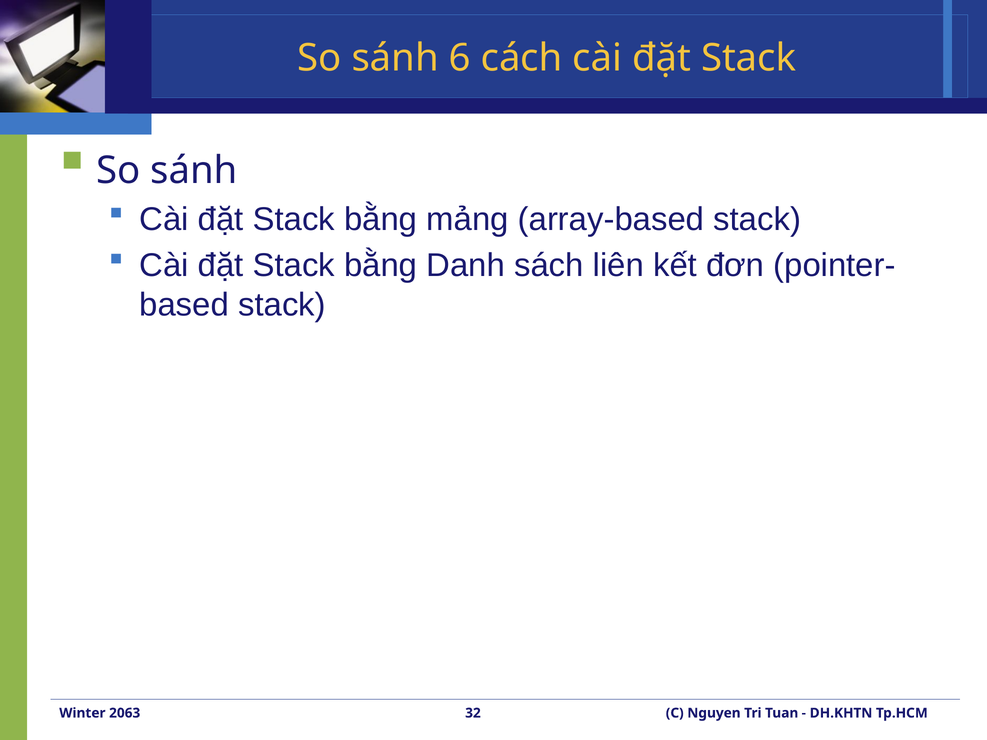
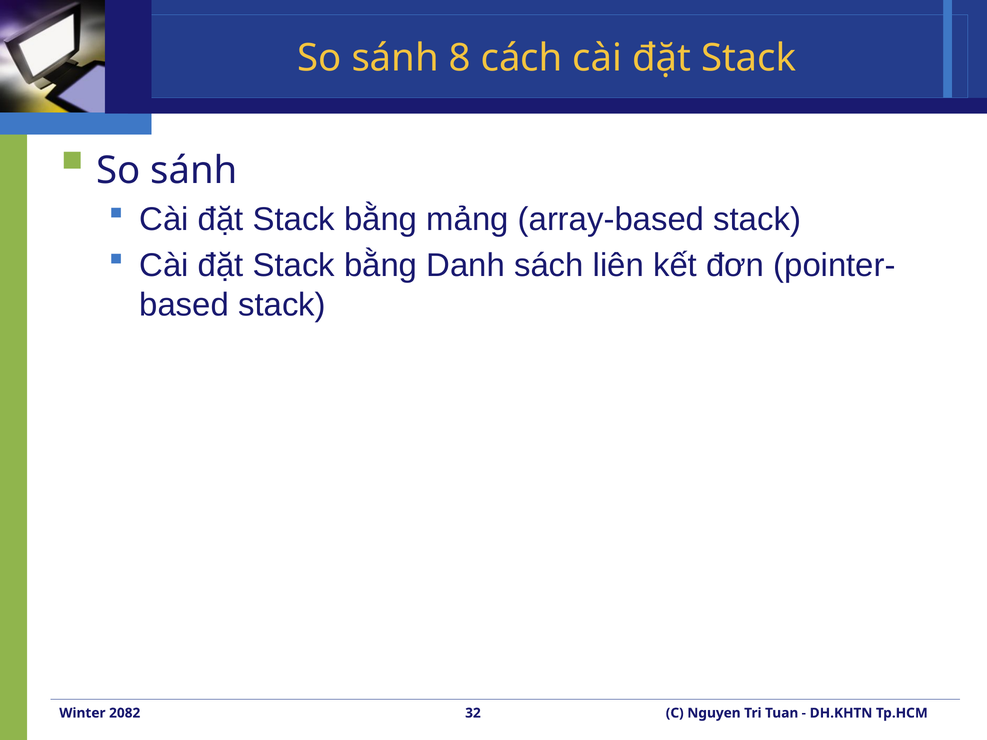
6: 6 -> 8 (460, 58)
2063: 2063 -> 2082 (125, 713)
